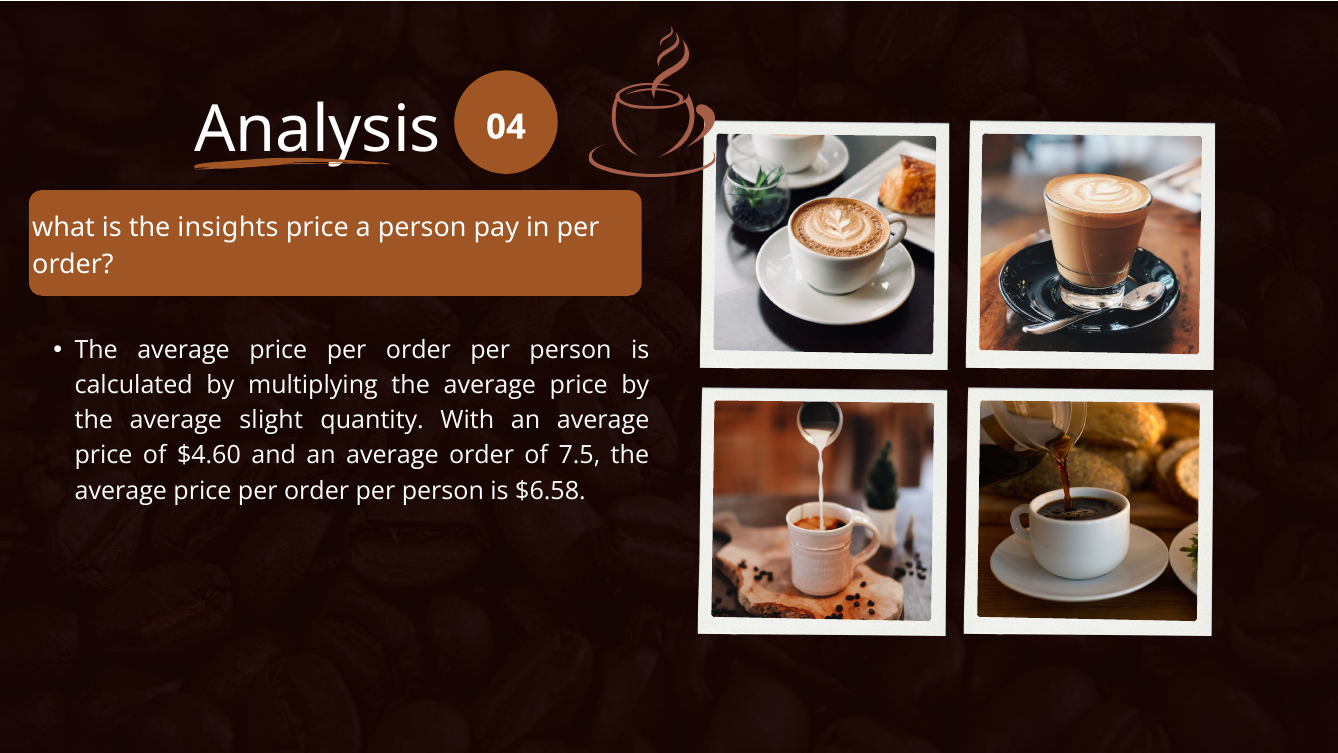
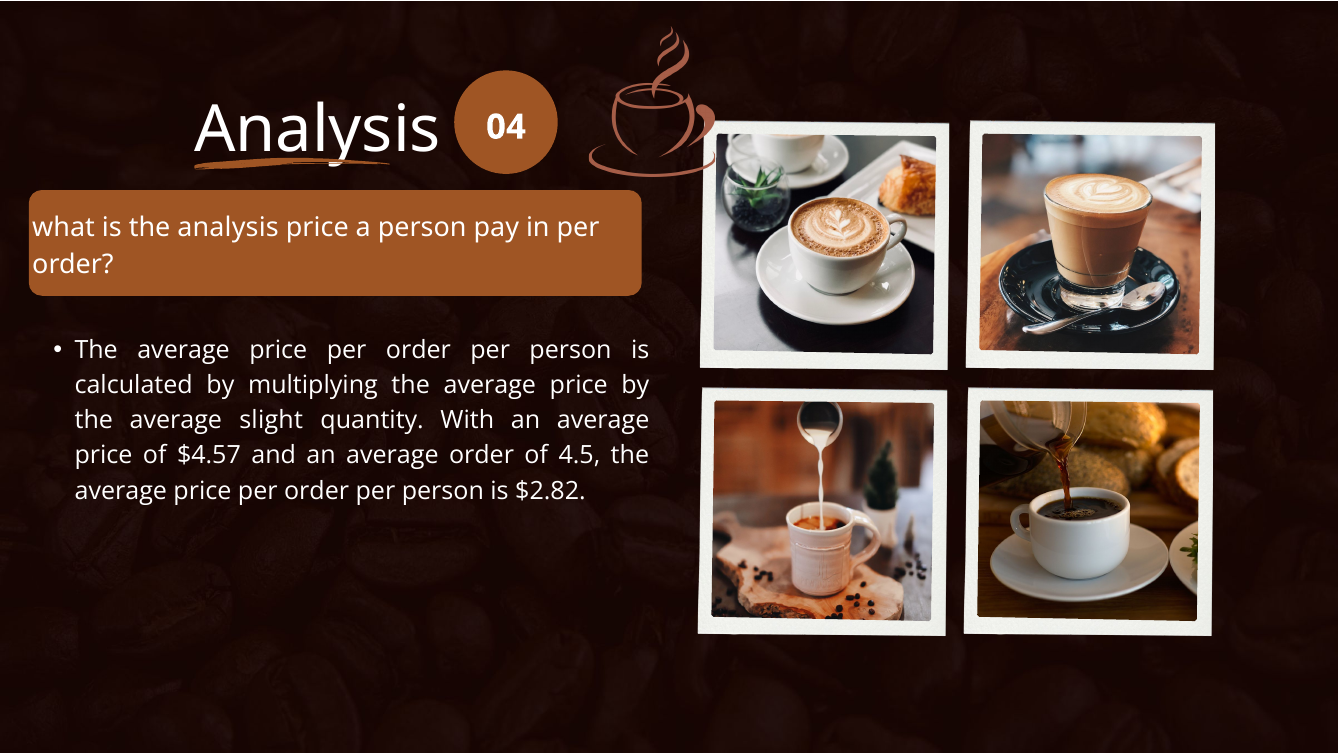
the insights: insights -> analysis (228, 227)
$4.60: $4.60 -> $4.57 (209, 455)
7.5: 7.5 -> 4.5 (579, 455)
$6.58: $6.58 -> $2.82 (550, 491)
